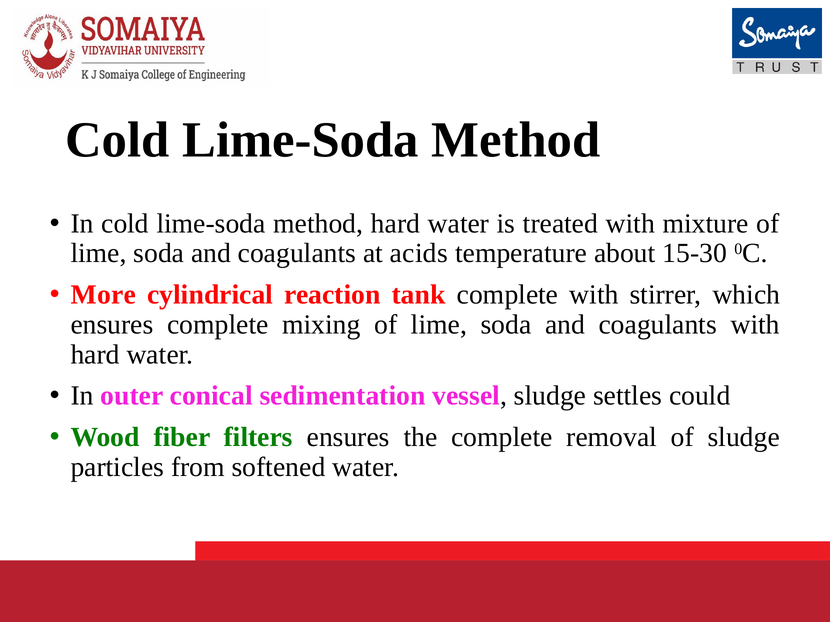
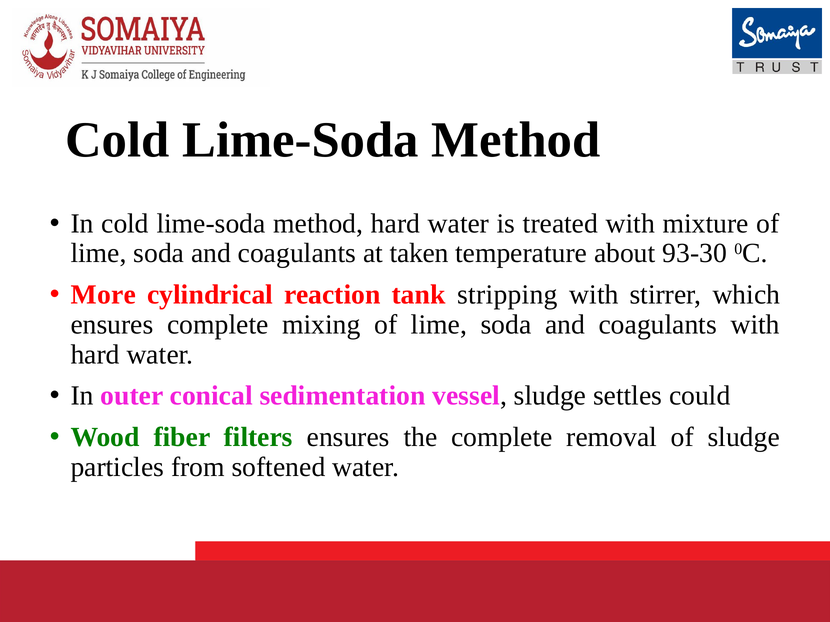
acids: acids -> taken (419, 254)
15-30: 15-30 -> 93-30 (695, 254)
tank complete: complete -> stripping (507, 295)
